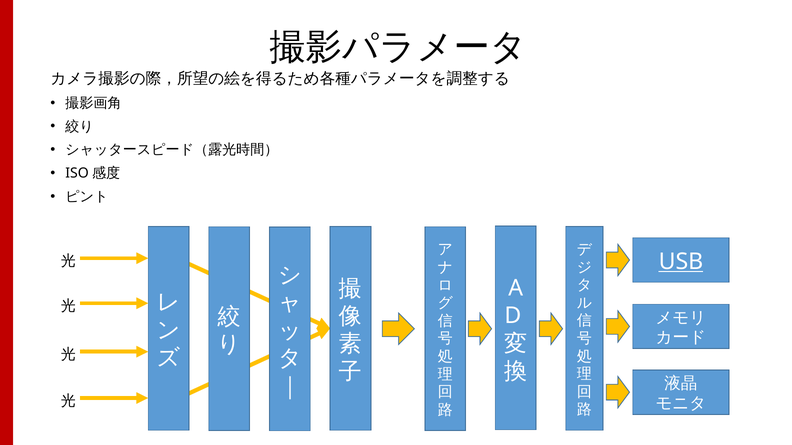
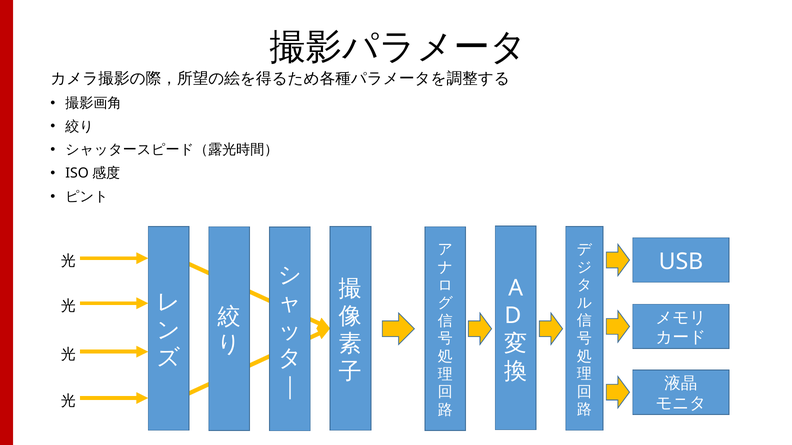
USB underline: present -> none (681, 262)
